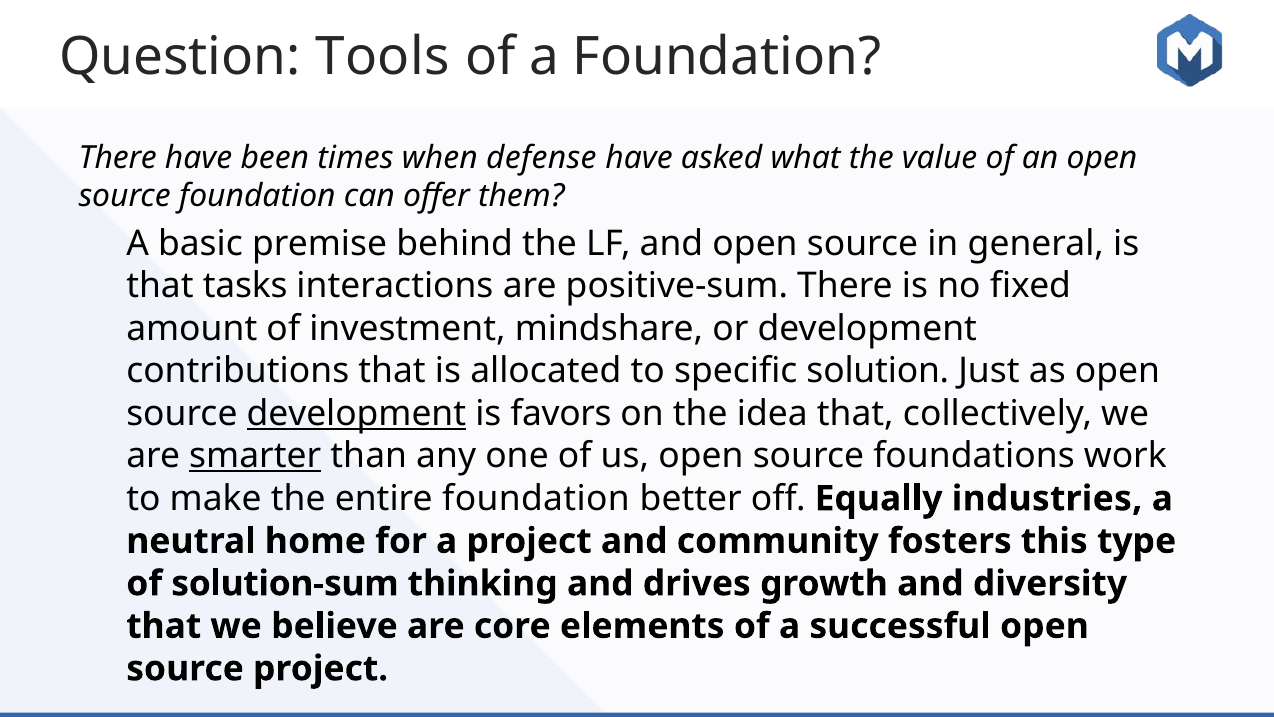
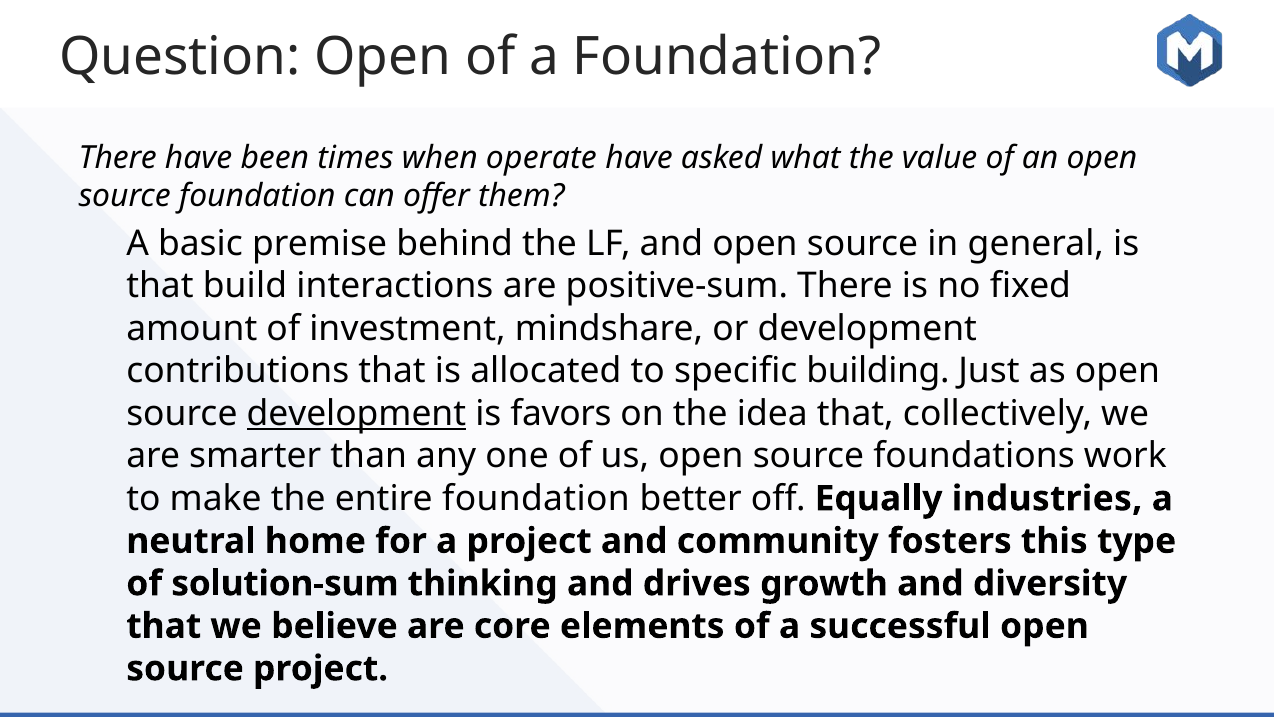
Question Tools: Tools -> Open (383, 57)
defense: defense -> operate (541, 158)
tasks: tasks -> build (245, 286)
solution: solution -> building (878, 371)
smarter underline: present -> none (255, 456)
